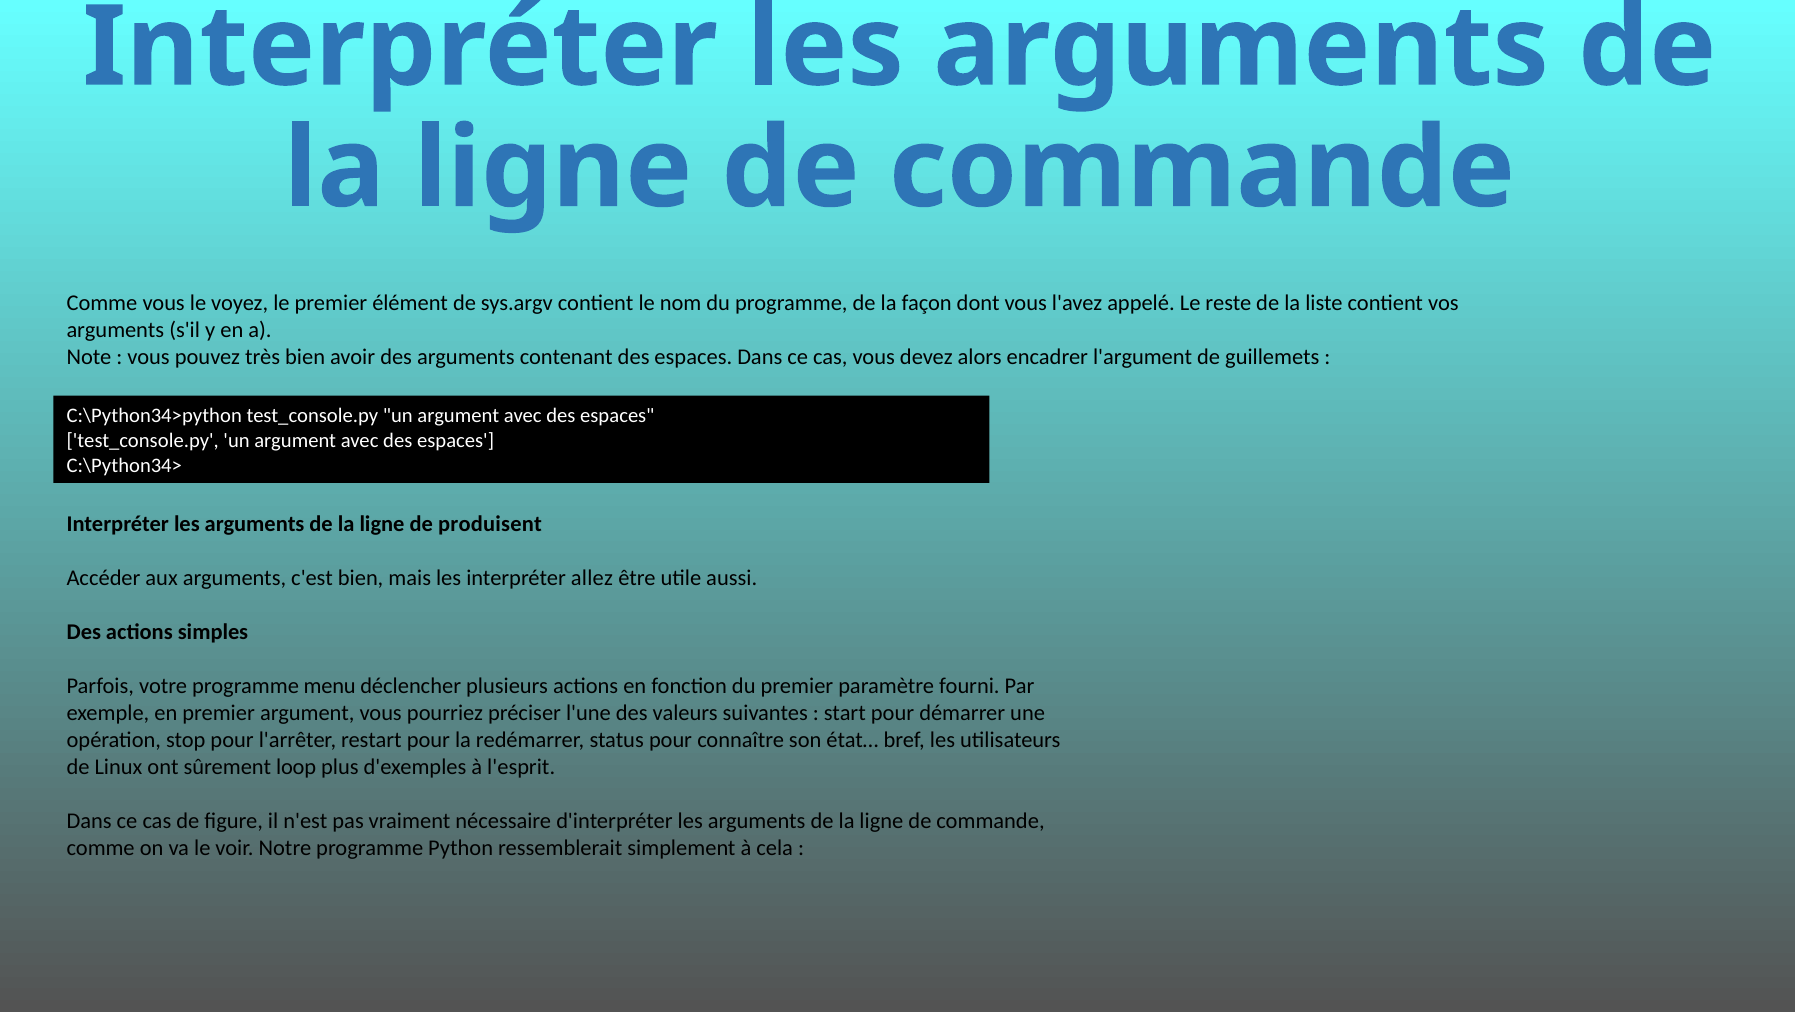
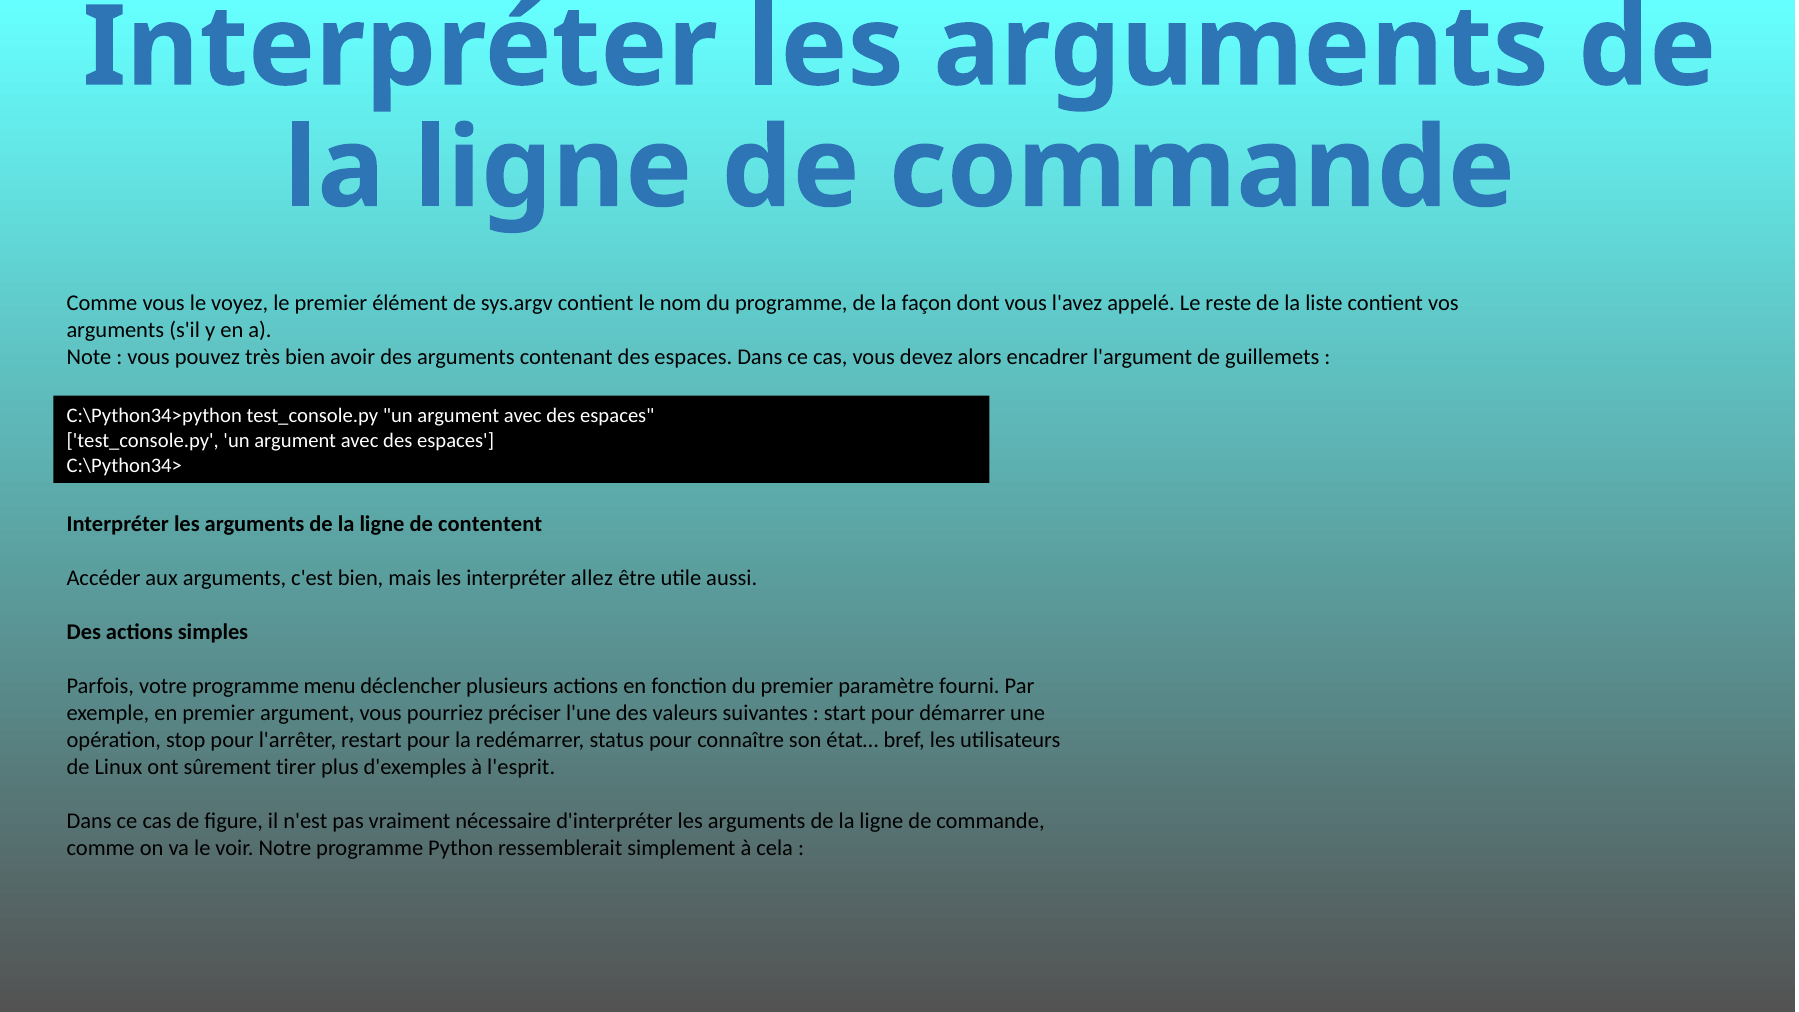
produisent: produisent -> contentent (490, 524)
loop: loop -> tirer (296, 767)
